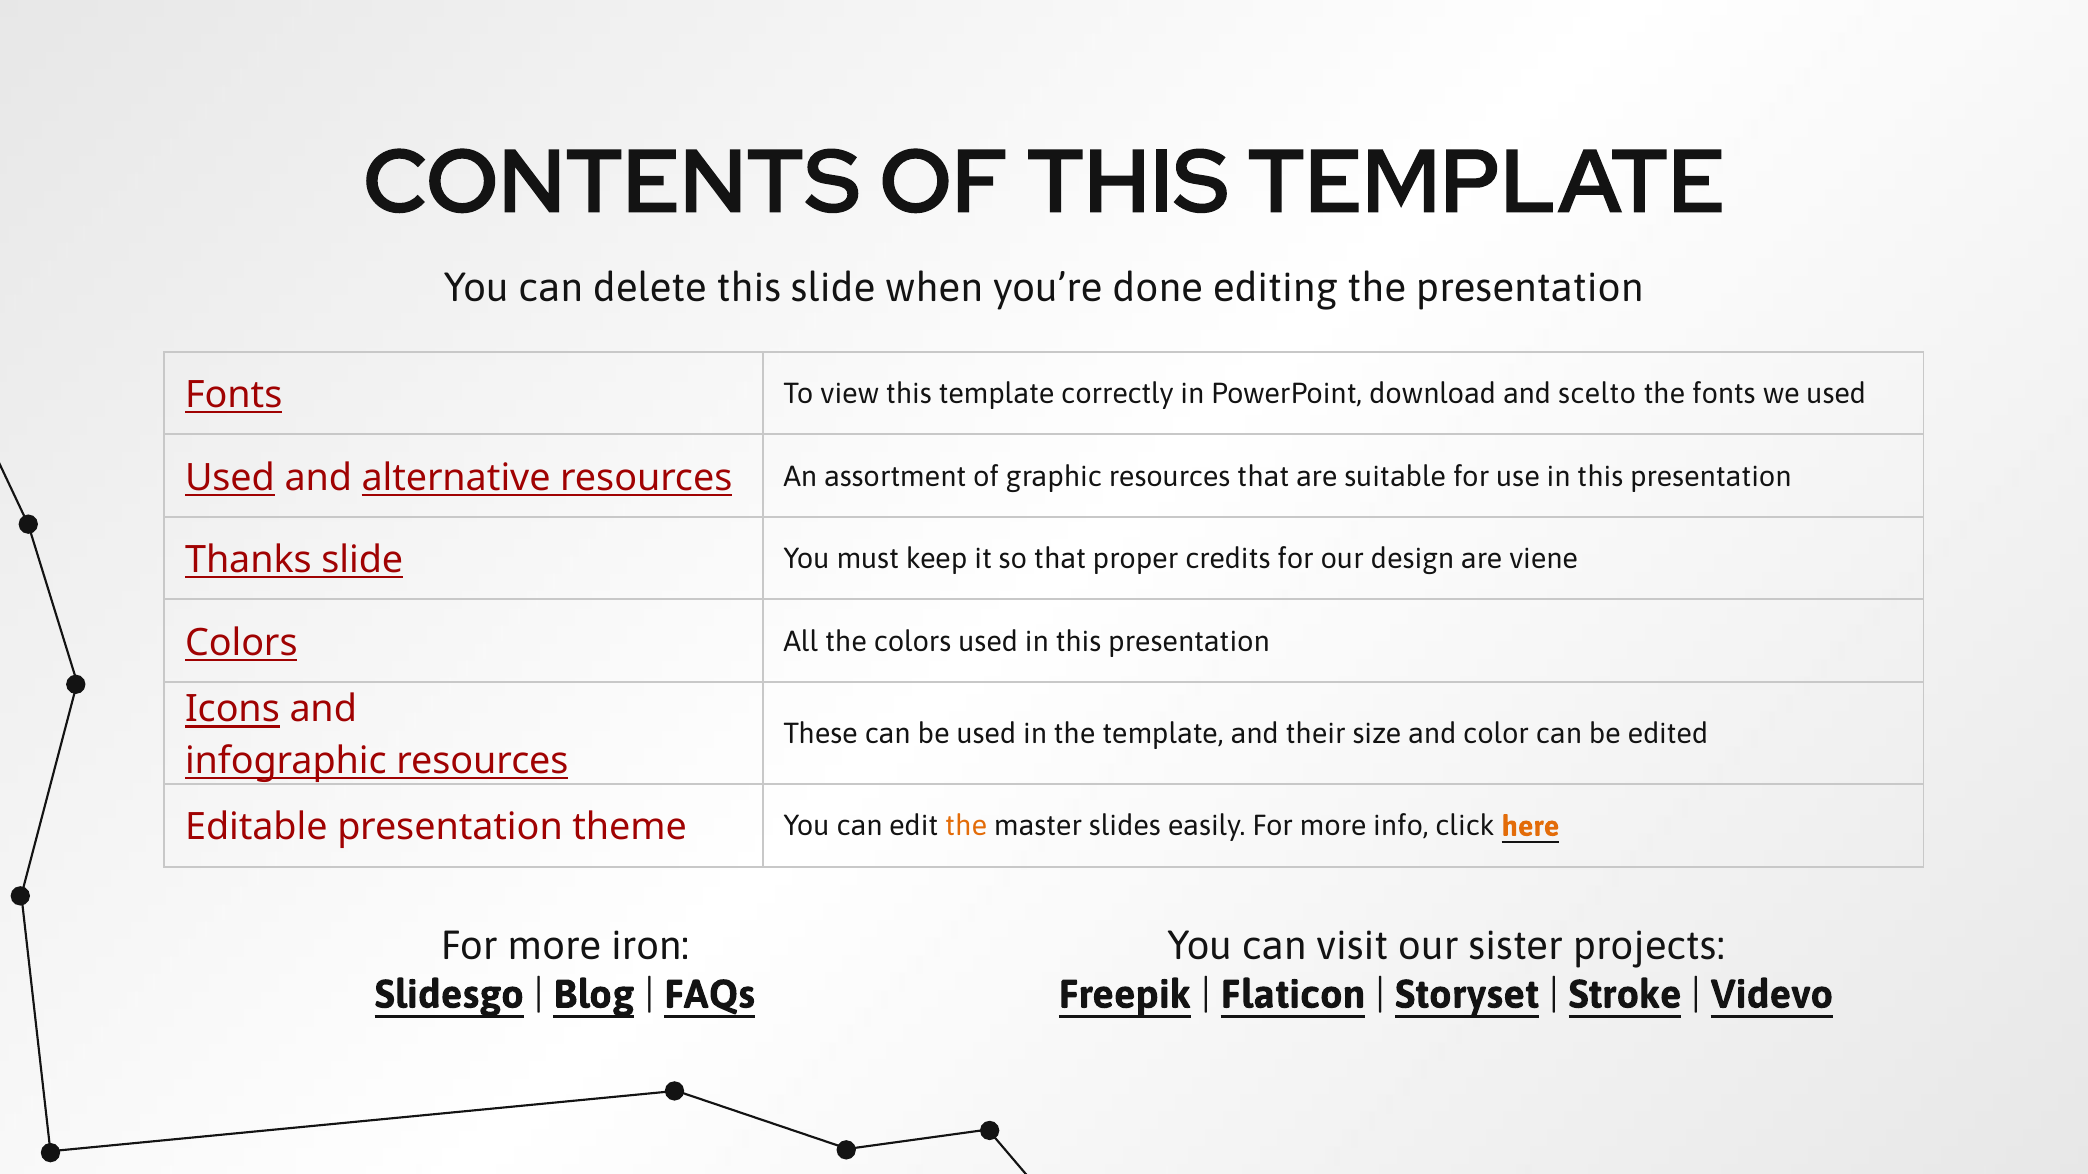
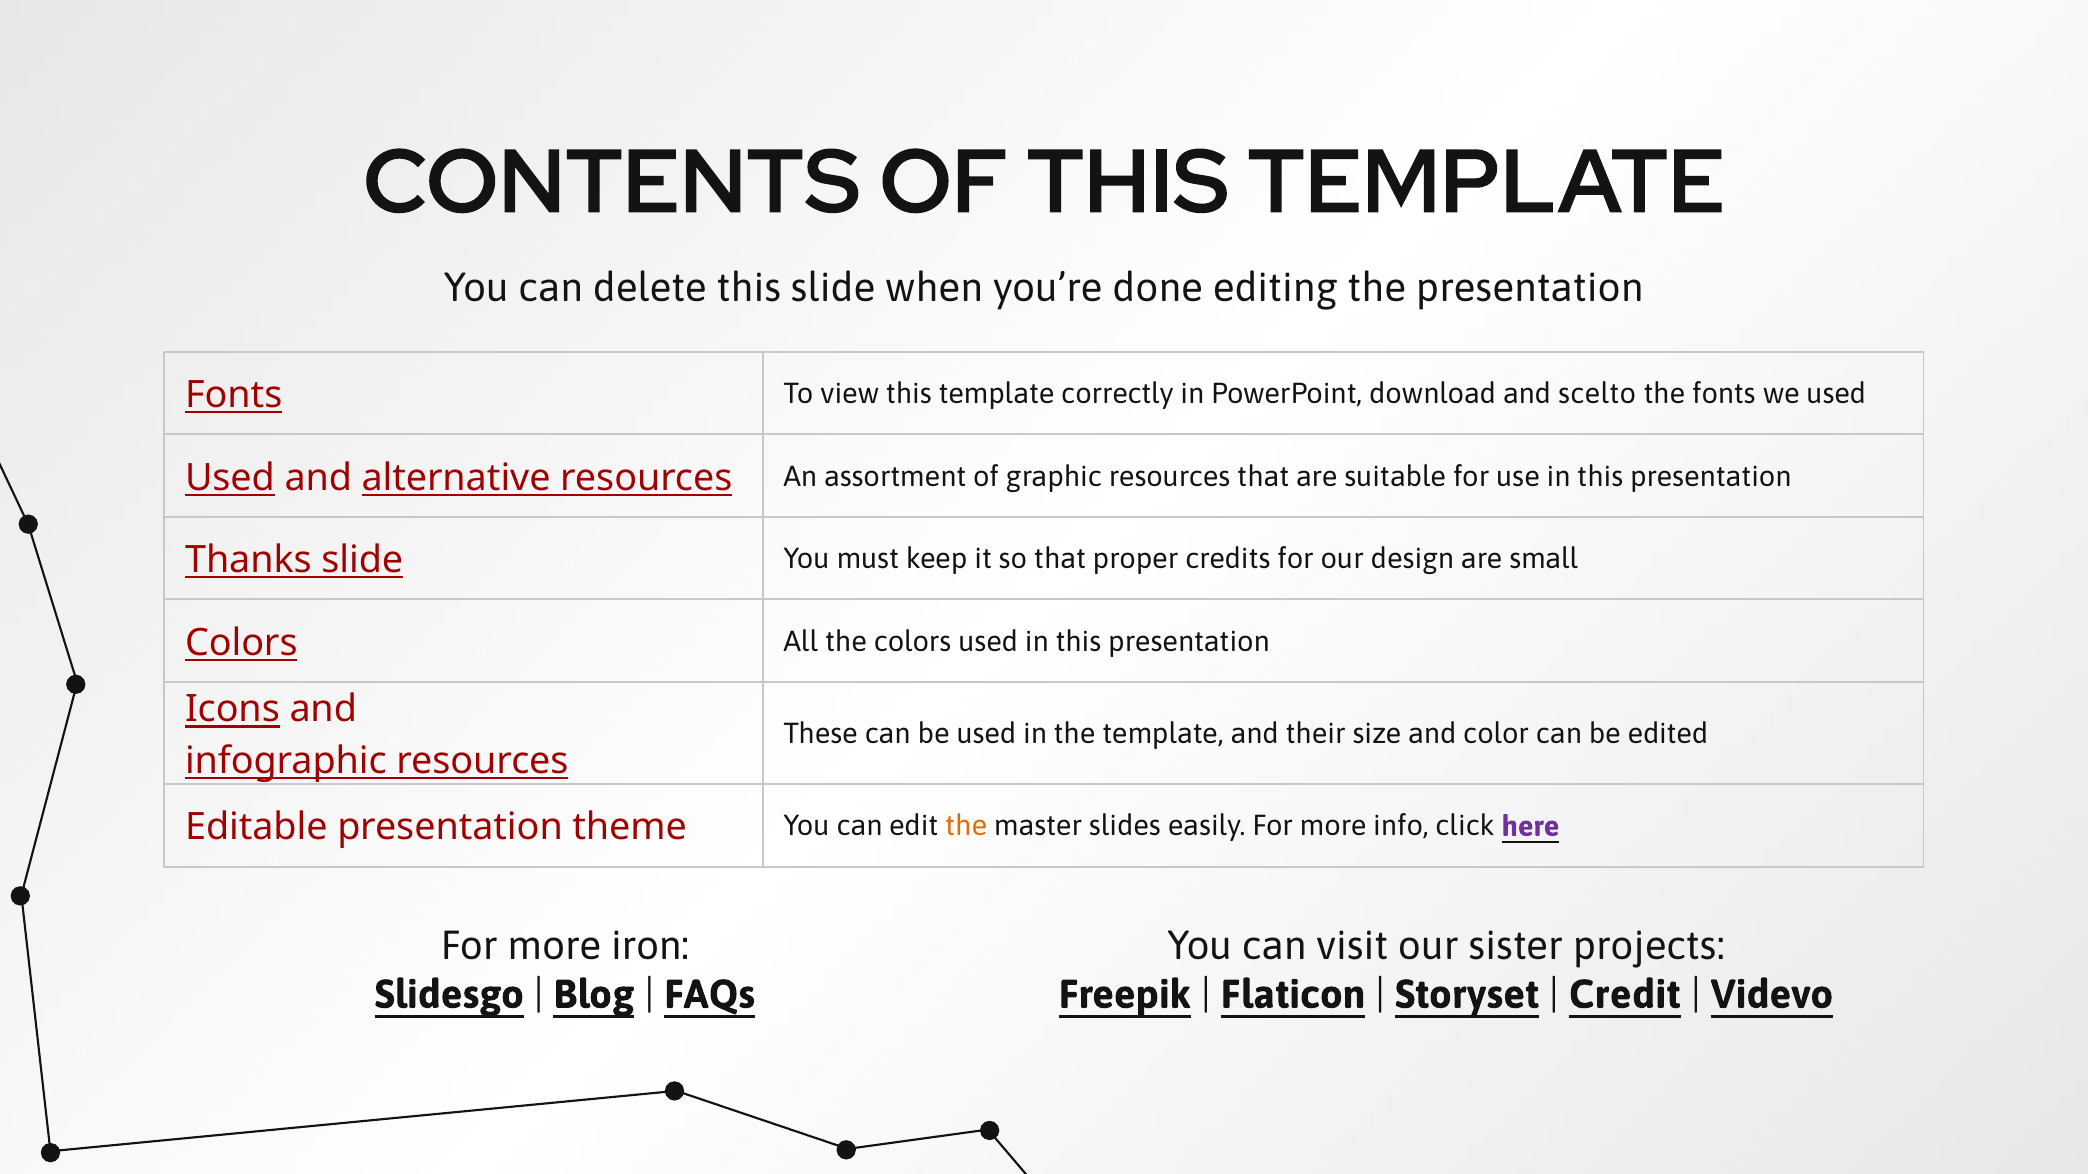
viene: viene -> small (1544, 559)
here colour: orange -> purple (1531, 827)
Stroke: Stroke -> Credit (1625, 995)
